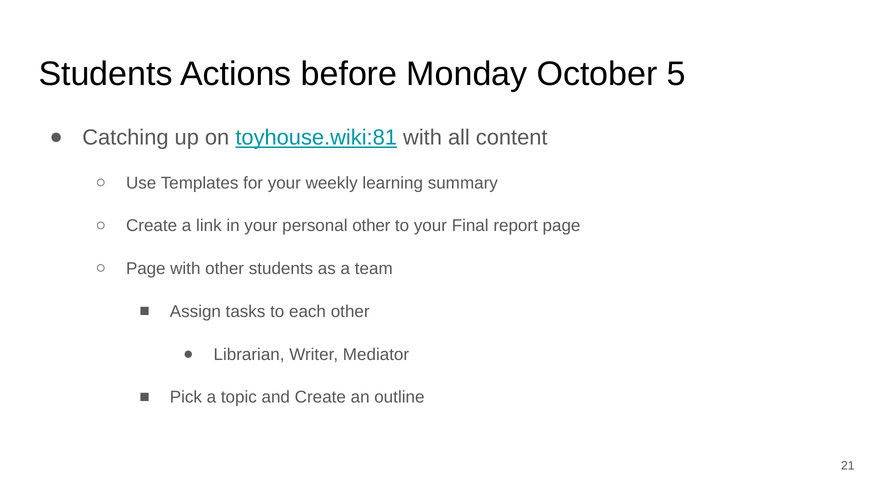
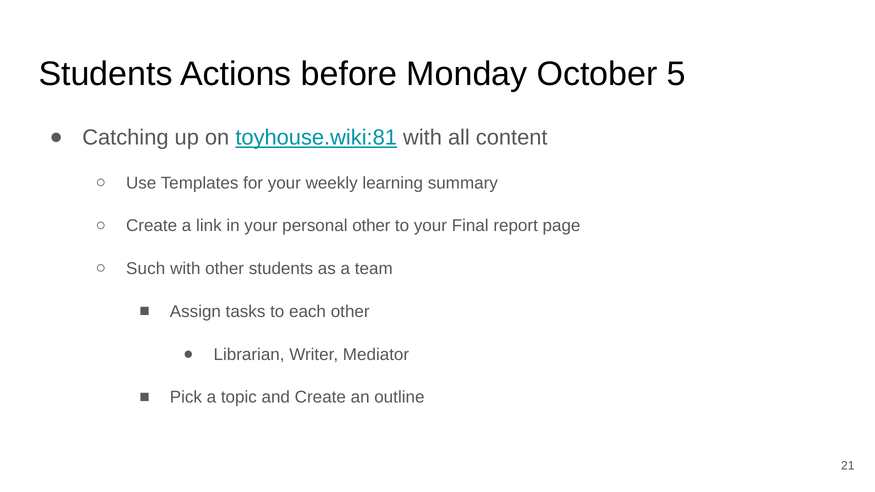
Page: Page -> Such (146, 269)
